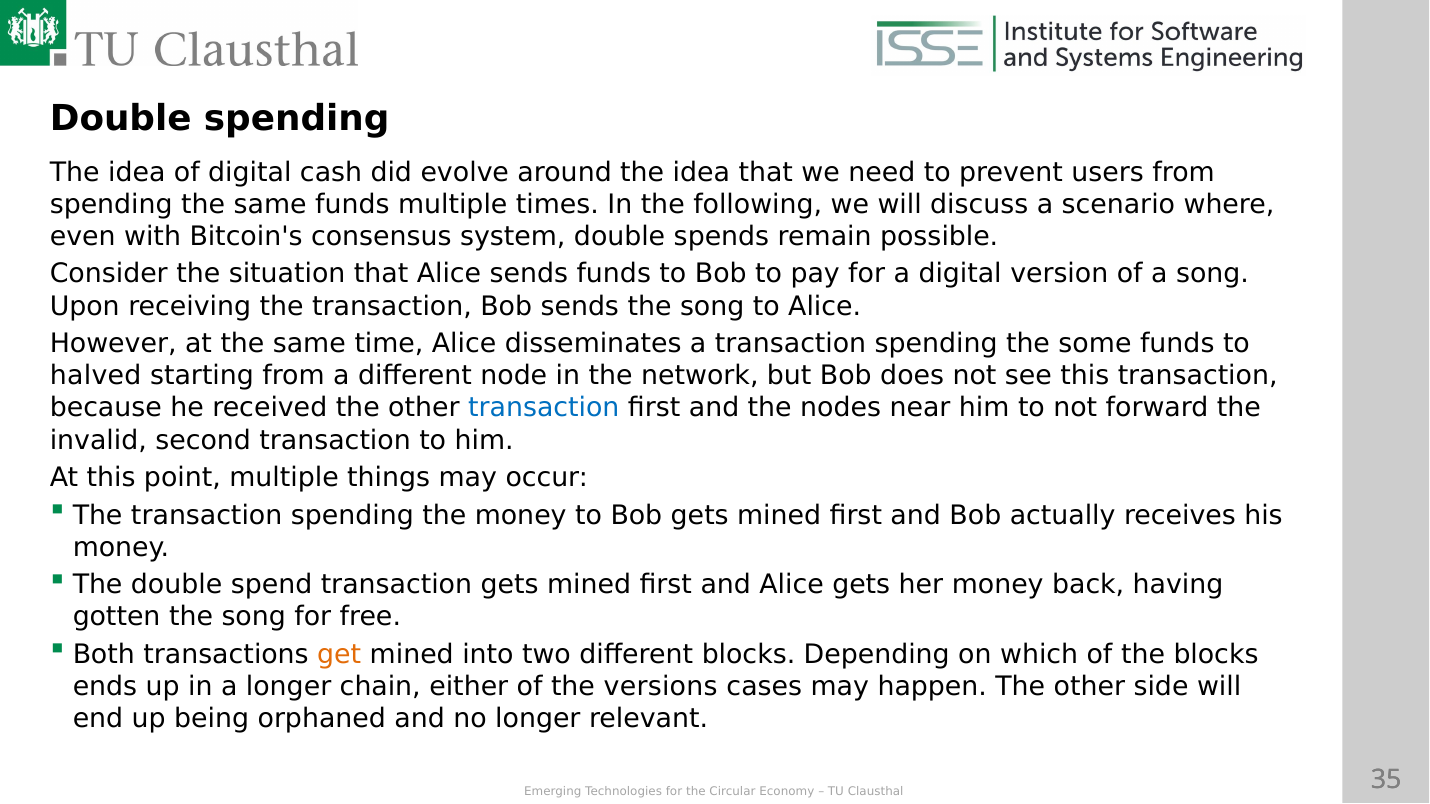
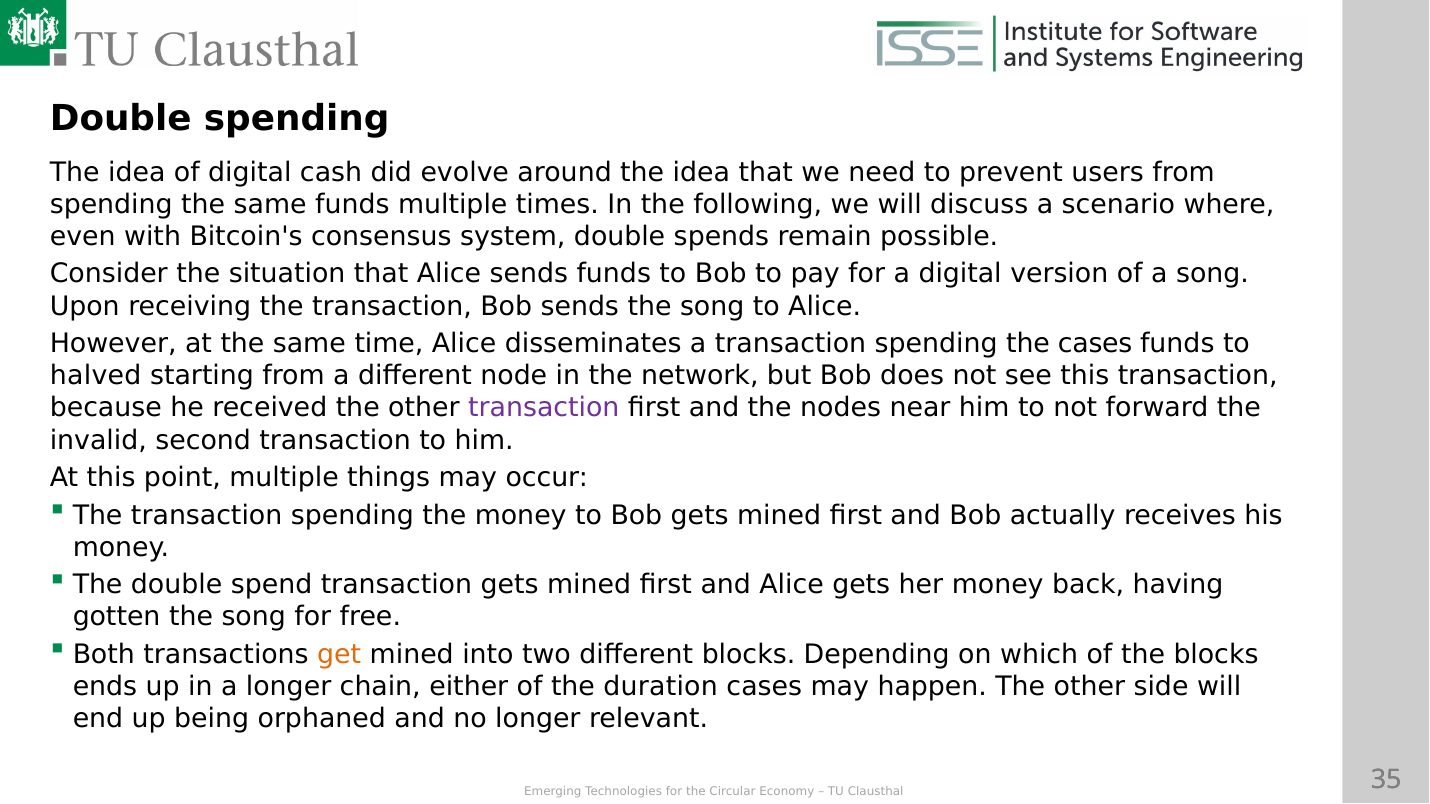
the some: some -> cases (1095, 344)
transaction colour: blue -> purple (544, 408)
versions: versions -> duration (661, 687)
